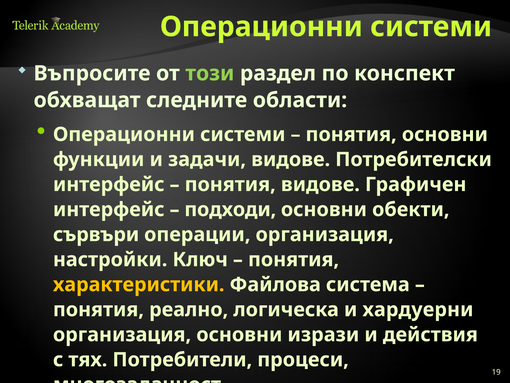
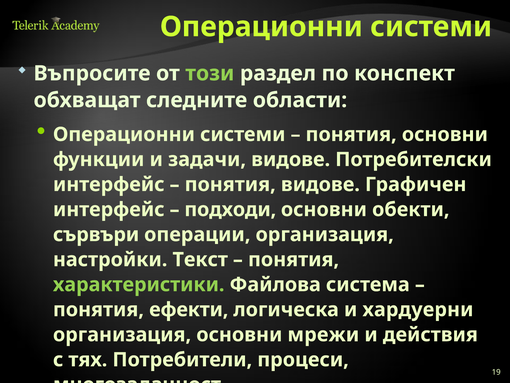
Ключ: Ключ -> Текст (200, 259)
характеристики colour: yellow -> light green (139, 284)
реално: реално -> ефекти (189, 309)
изрази: изрази -> мрежи (323, 334)
